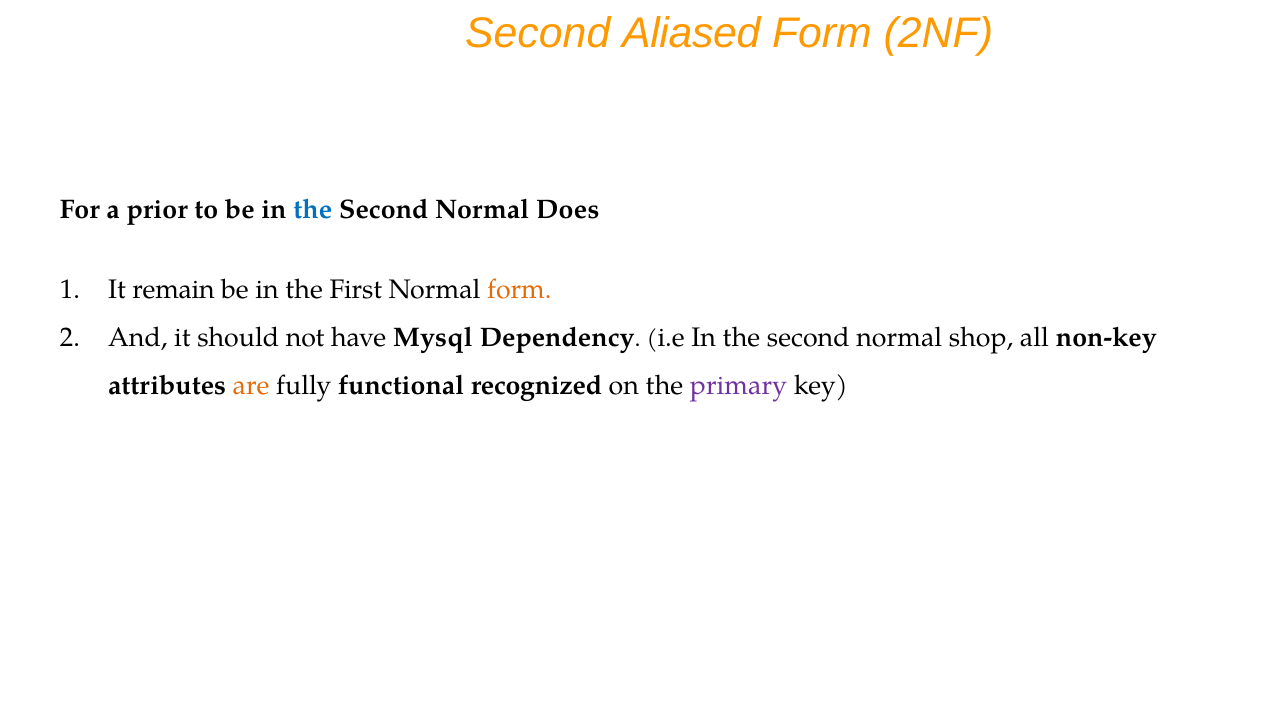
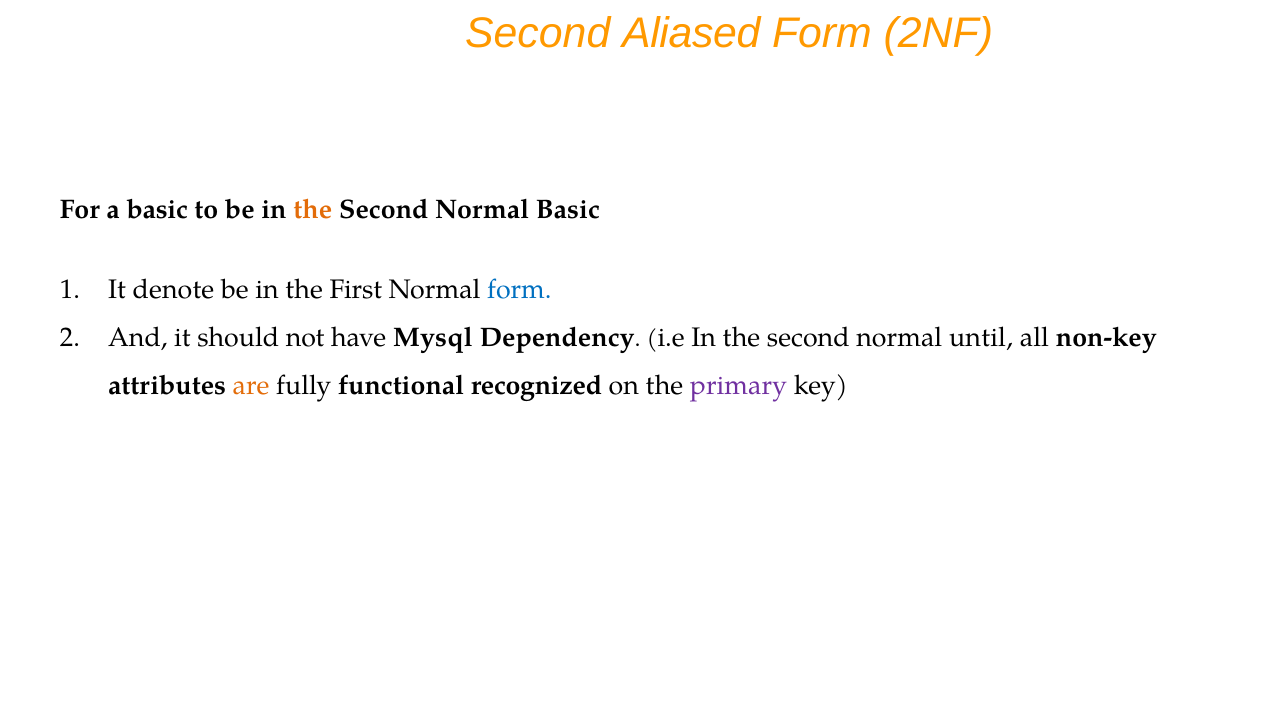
a prior: prior -> basic (157, 209)
the colour: blue -> orange (313, 209)
Normal Does: Does -> Basic (568, 209)
remain: remain -> denote (173, 290)
form colour: orange -> blue (519, 290)
shop: shop -> until (981, 338)
